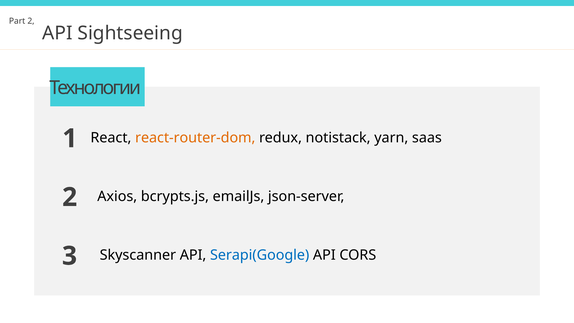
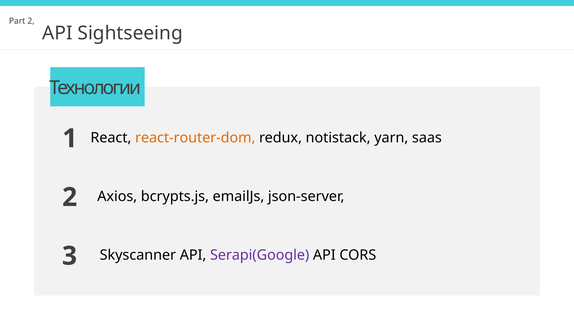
Serapi(Google colour: blue -> purple (260, 255)
